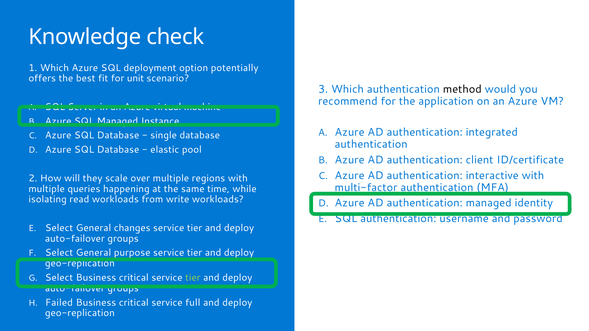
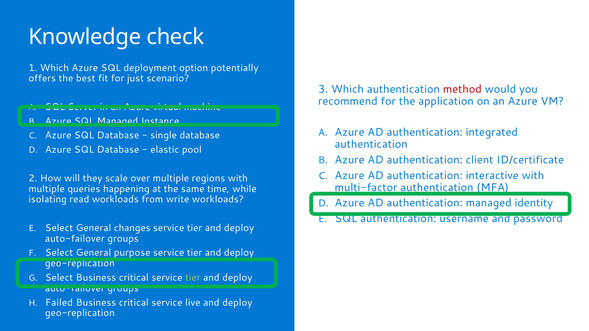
unit: unit -> just (135, 78)
method colour: black -> red (462, 89)
full: full -> live (193, 303)
